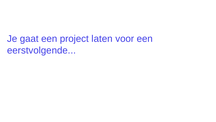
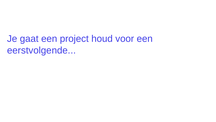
laten: laten -> houd (102, 39)
